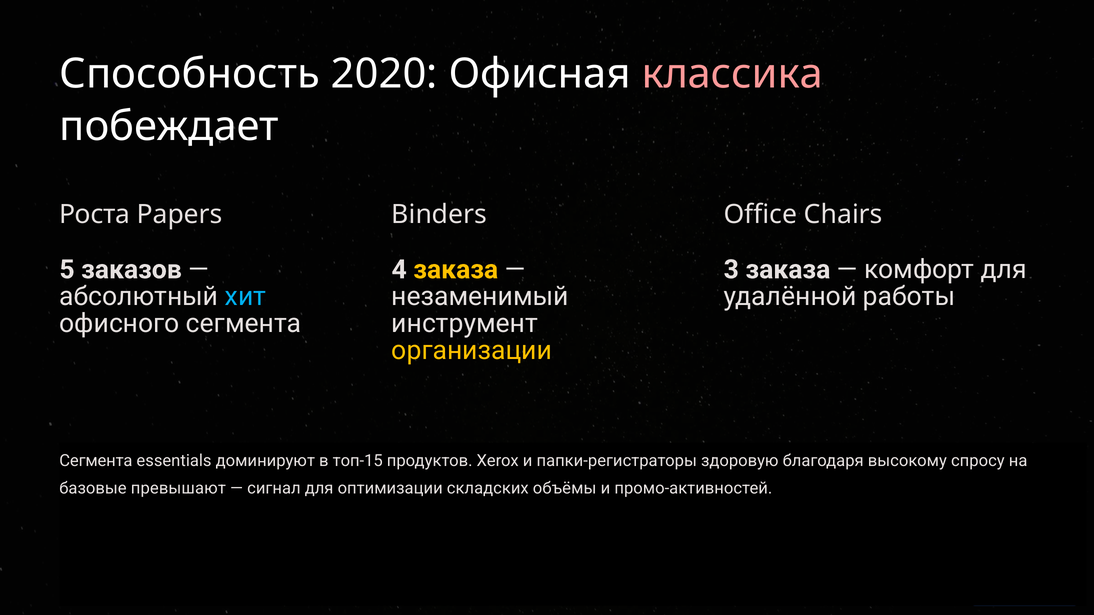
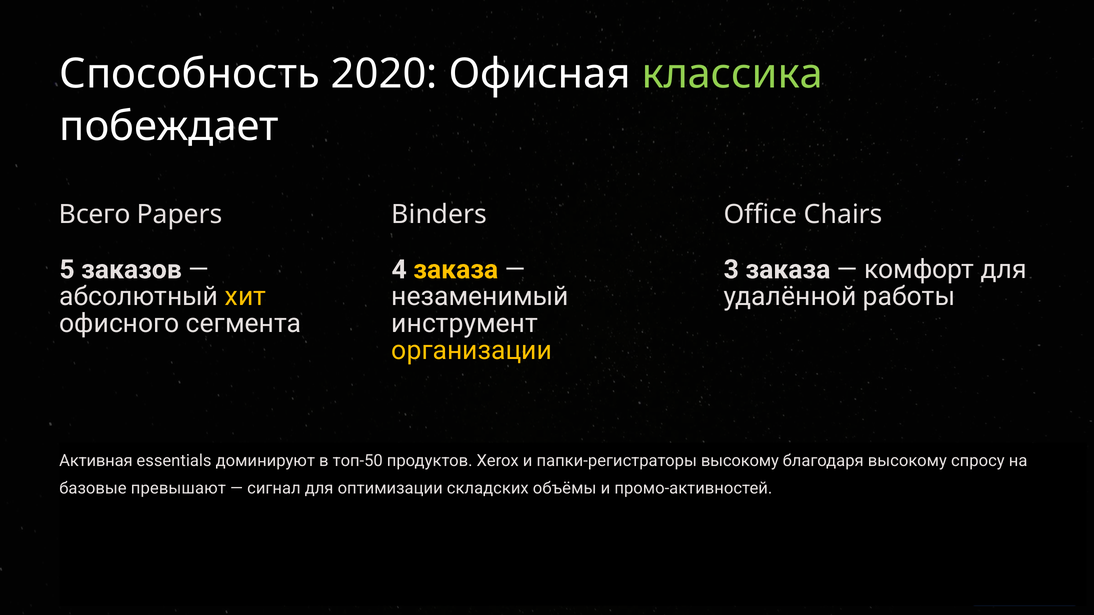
классика colour: pink -> light green (732, 74)
Роста: Роста -> Всего (95, 215)
хит colour: light blue -> yellow (245, 297)
Сегмента: Сегмента -> Активная (96, 461)
топ-15: топ-15 -> топ-50 (358, 461)
папки-регистраторы здоровую: здоровую -> высокому (740, 461)
